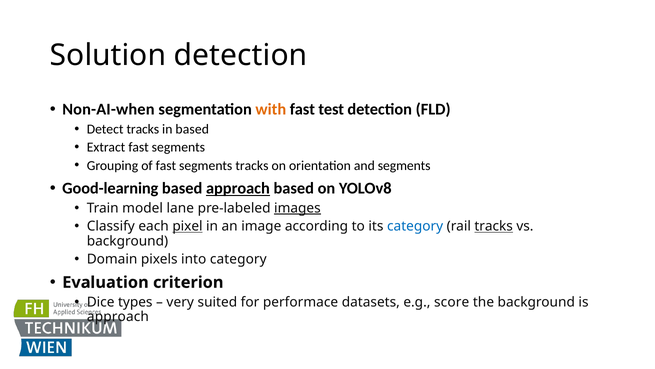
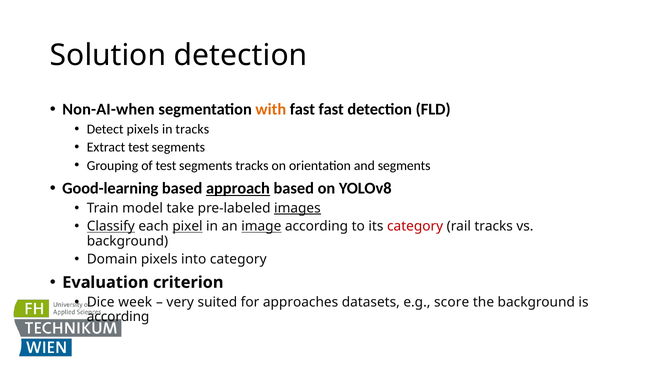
fast test: test -> fast (331, 109)
Detect tracks: tracks -> pixels (143, 129)
in based: based -> tracks (192, 129)
Extract fast: fast -> test (139, 147)
of fast: fast -> test (166, 165)
lane: lane -> take (180, 208)
Classify underline: none -> present (111, 226)
image underline: none -> present (261, 226)
category colour: blue -> red (415, 226)
tracks underline: present -> none (494, 226)
types: types -> week (135, 302)
performace: performace -> approaches (301, 302)
approach: approach -> according (118, 316)
